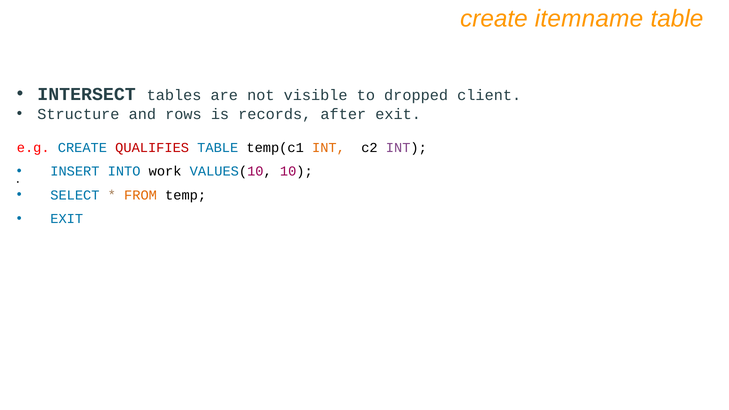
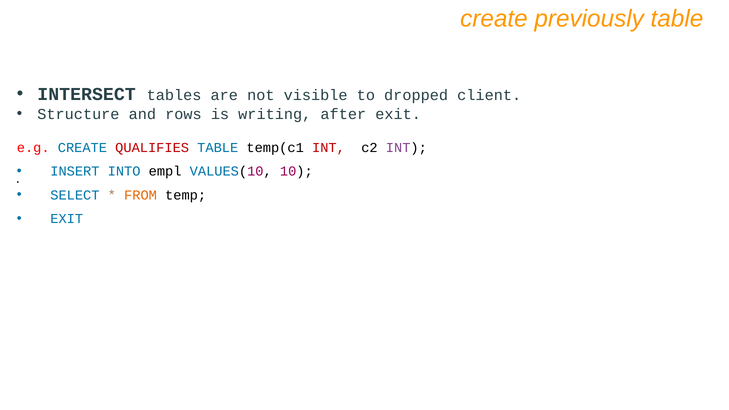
itemname: itemname -> previously (589, 19)
records: records -> writing (275, 114)
INT colour: orange -> red (328, 148)
work: work -> empl (165, 171)
